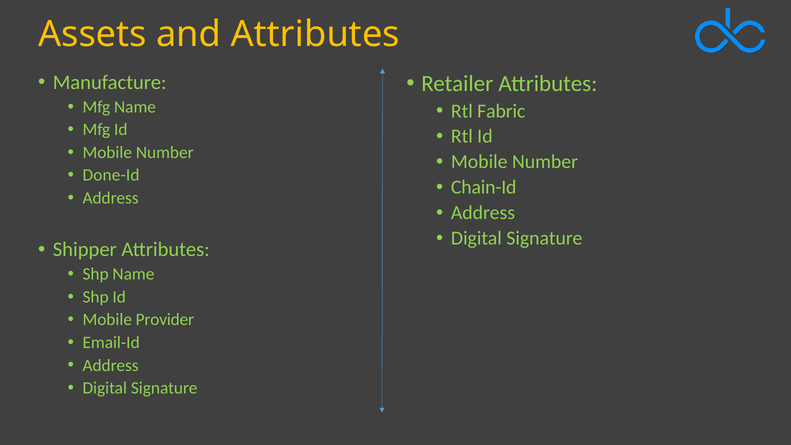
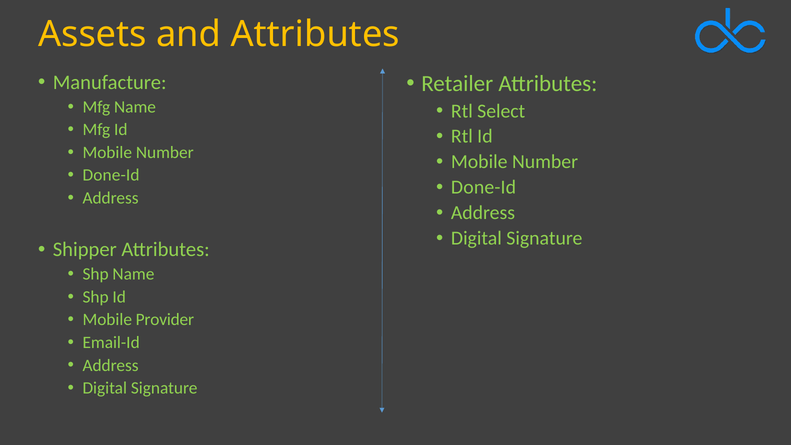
Fabric: Fabric -> Select (501, 111)
Chain-Id: Chain-Id -> Done-Id (484, 187)
